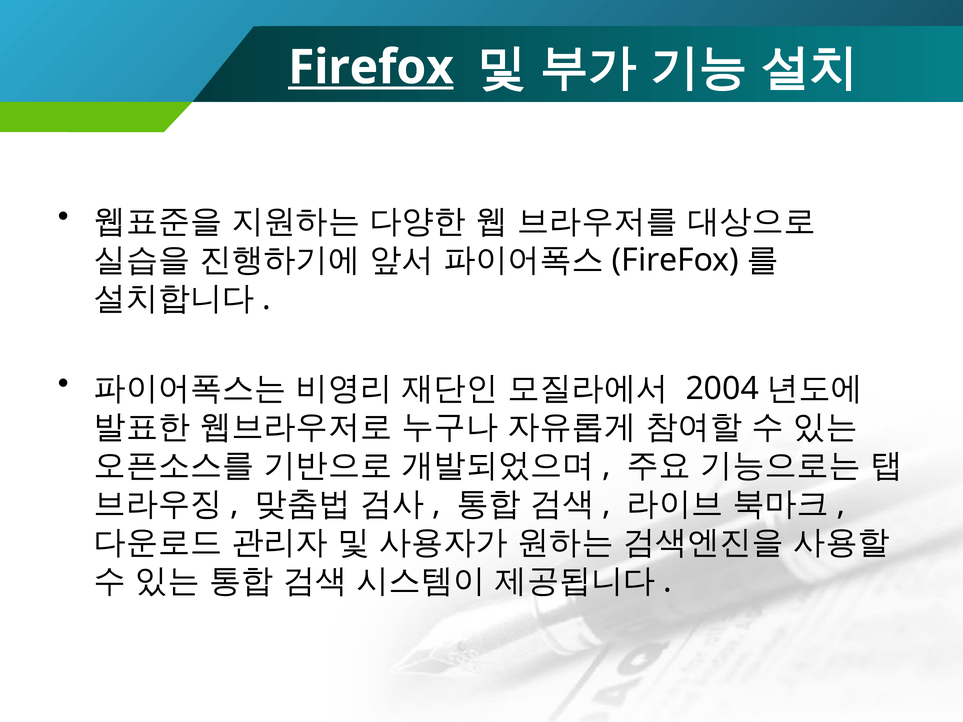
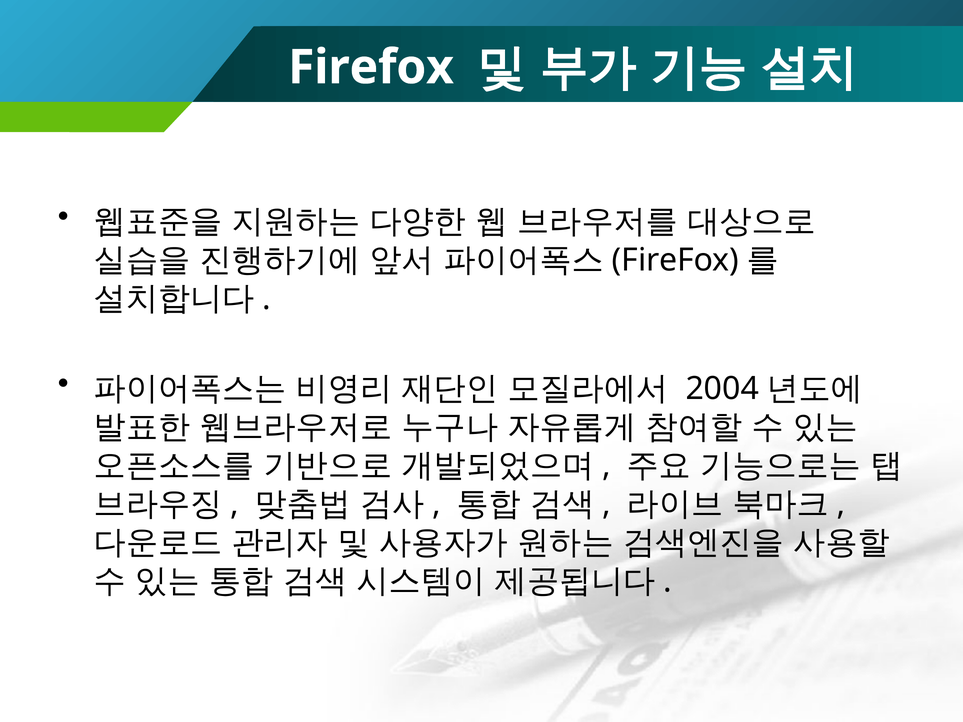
Firefox underline: present -> none (371, 67)
